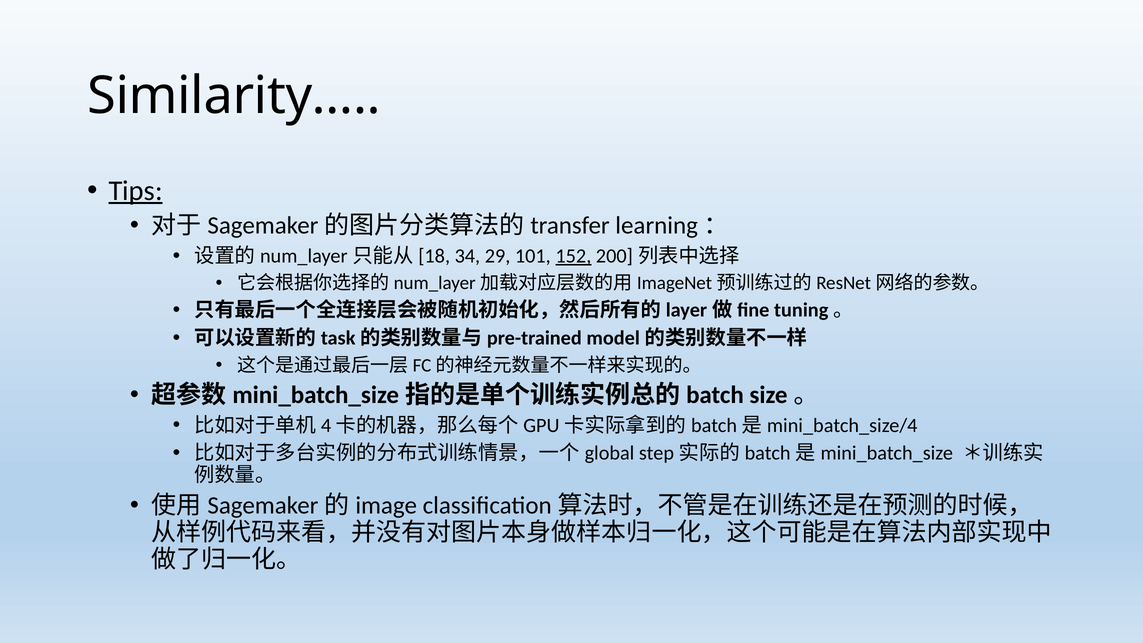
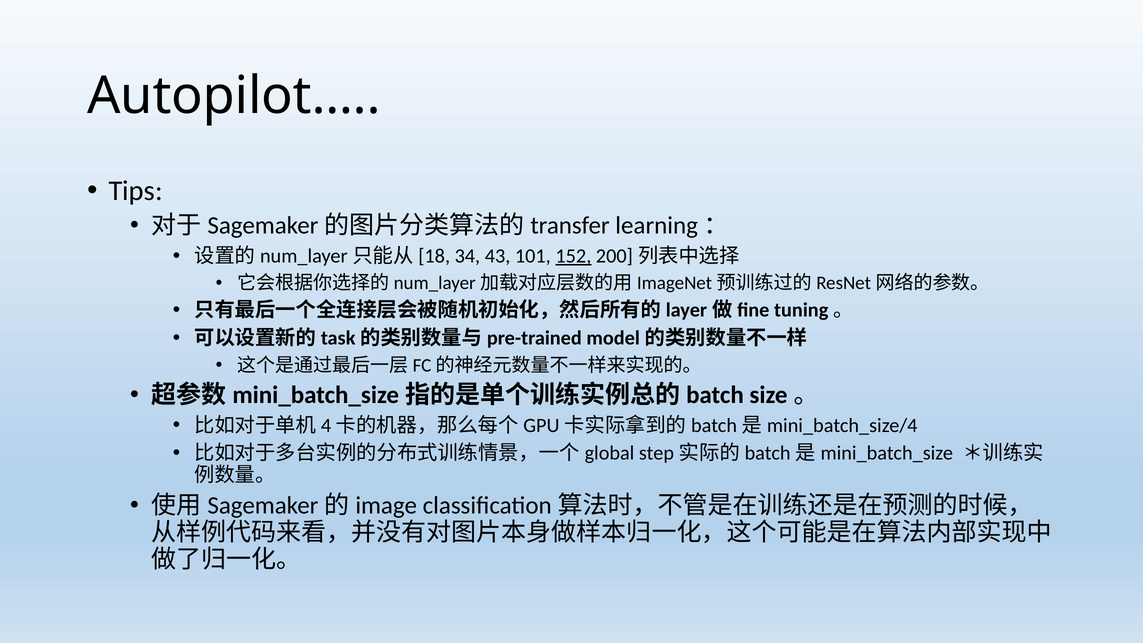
Similarity…: Similarity… -> Autopilot… (234, 96)
Tips underline: present -> none (136, 191)
29: 29 -> 43 (498, 256)
